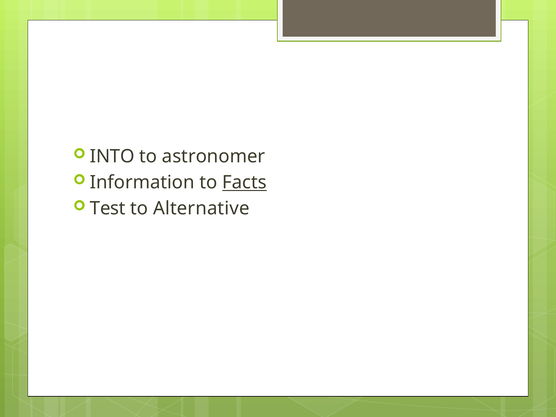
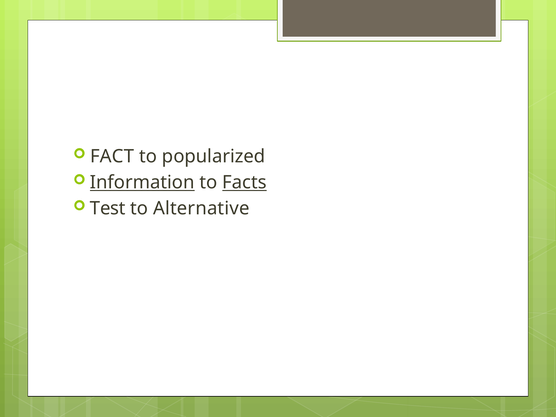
INTO: INTO -> FACT (112, 157)
astronomer: astronomer -> popularized (214, 157)
Information underline: none -> present (142, 182)
